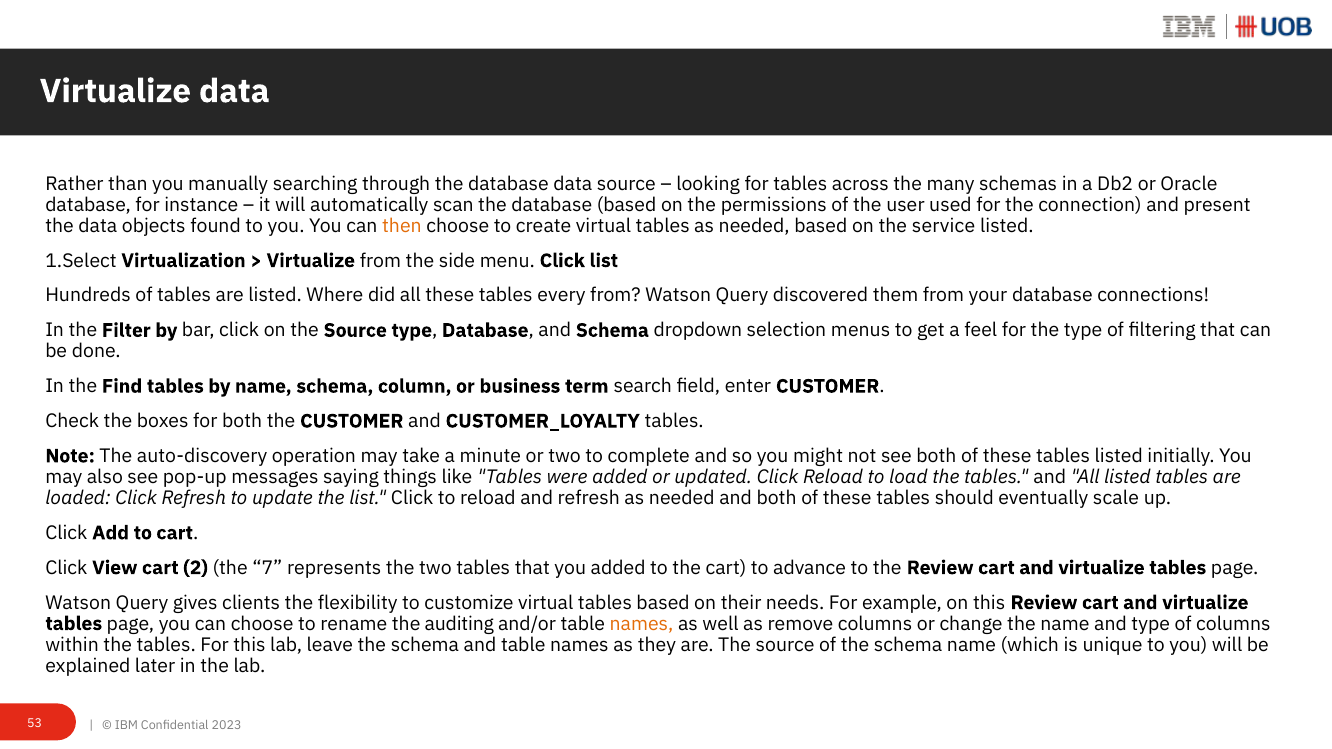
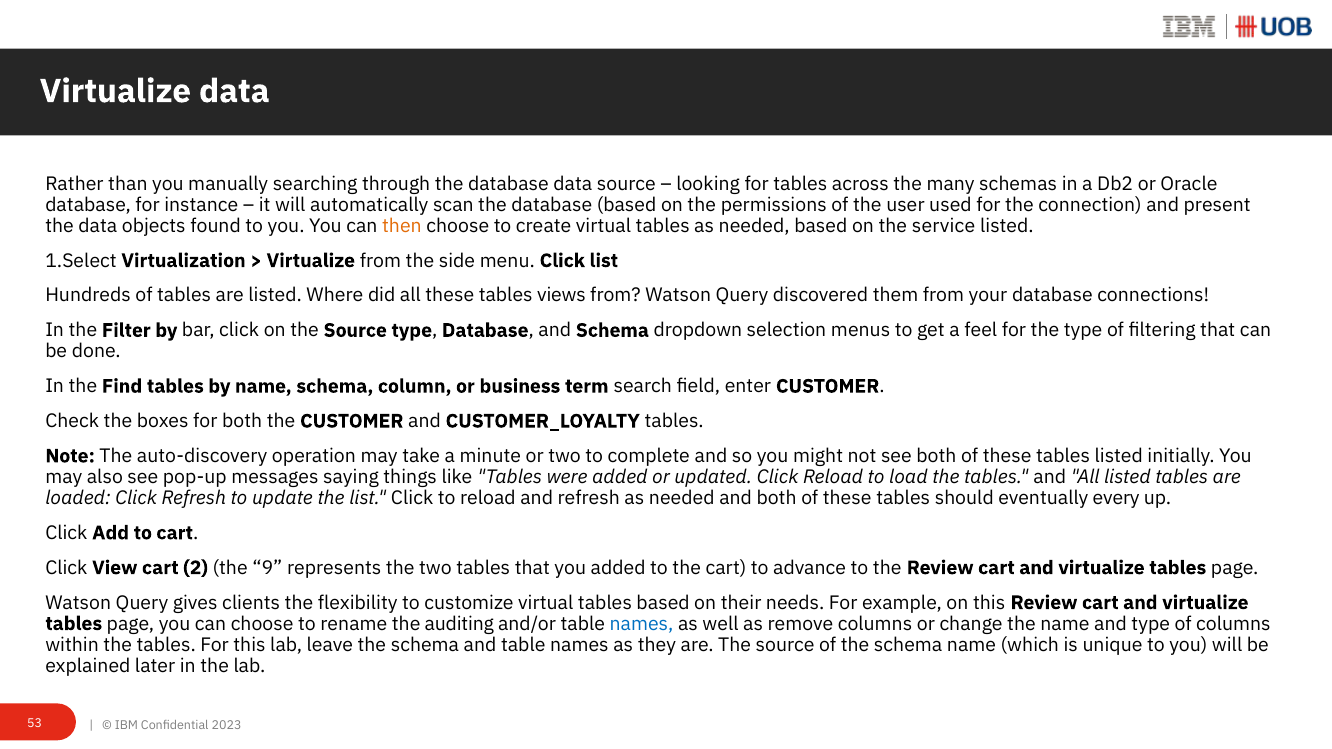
every: every -> views (562, 296)
scale: scale -> every (1116, 498)
7: 7 -> 9 (267, 568)
names colour: orange -> blue (642, 624)
